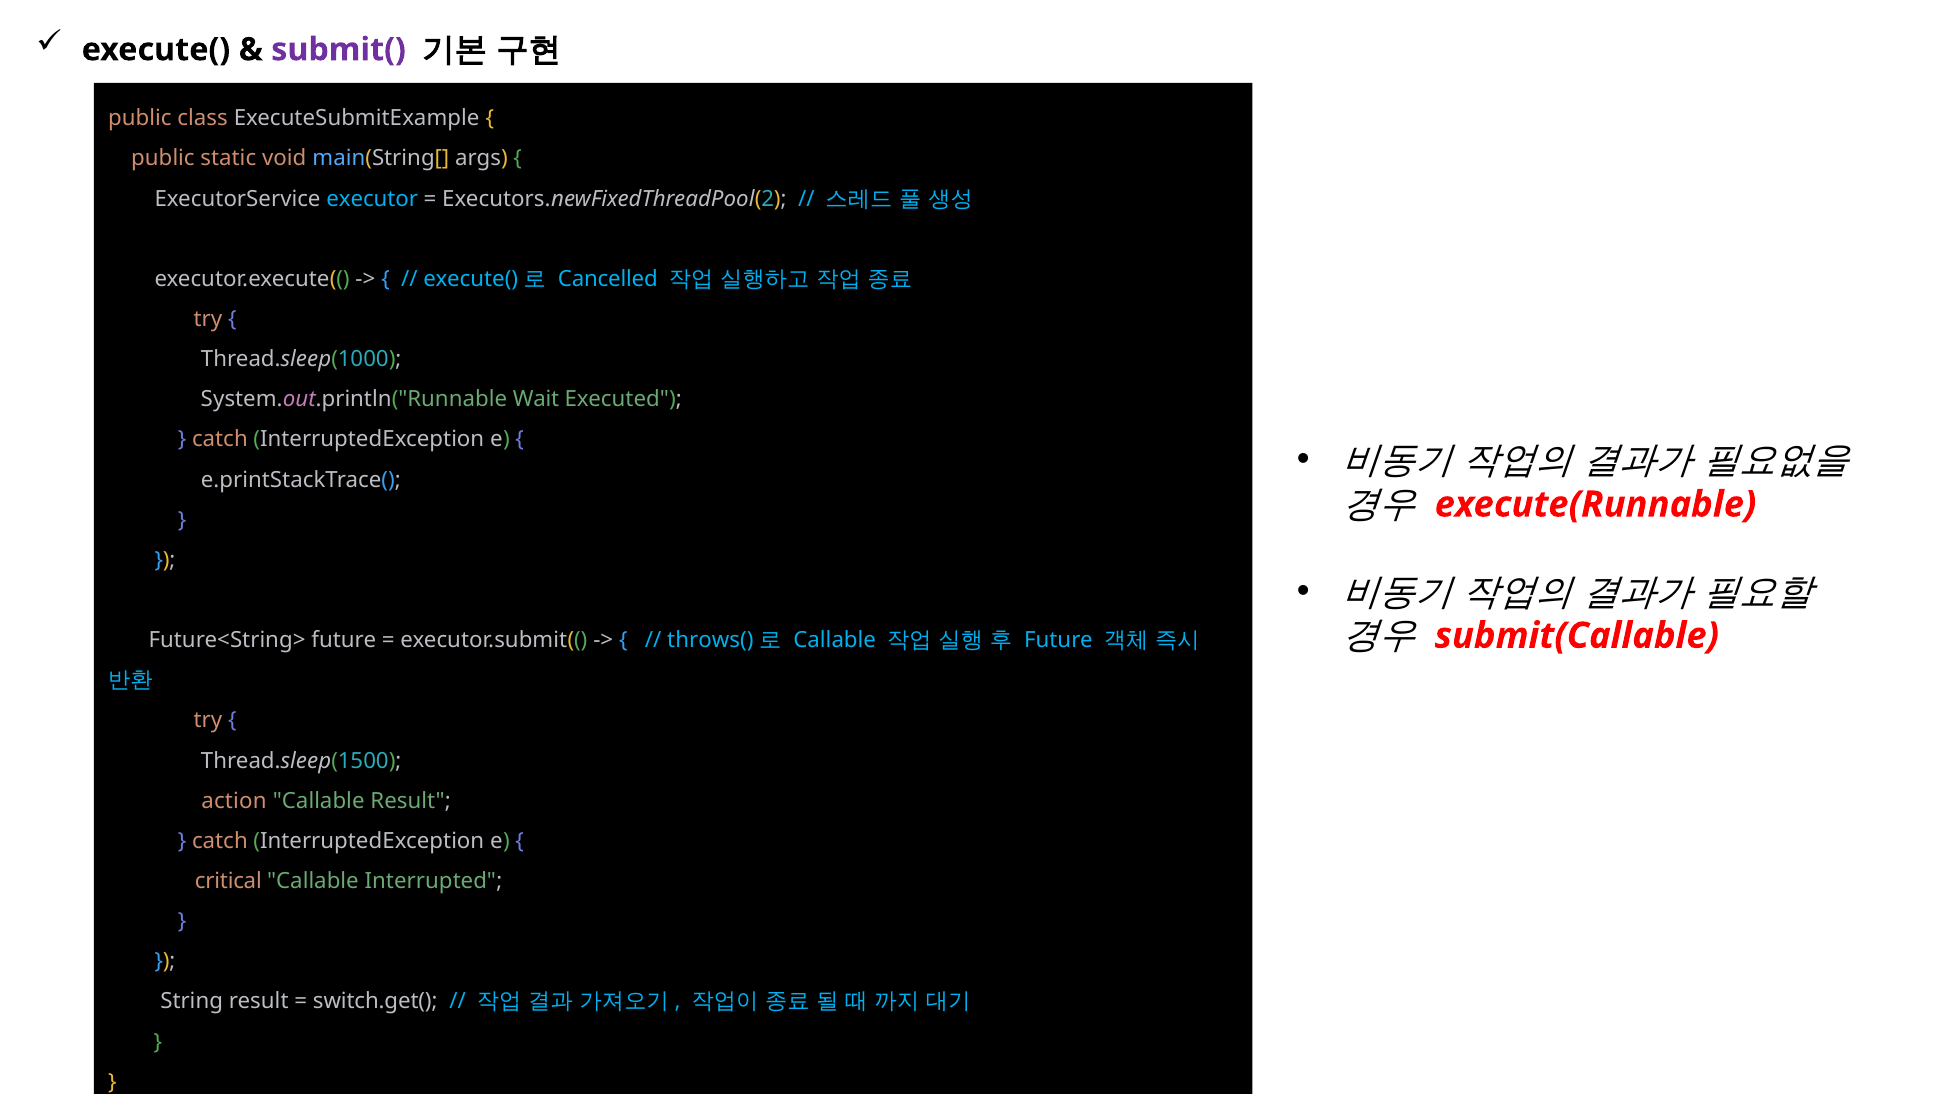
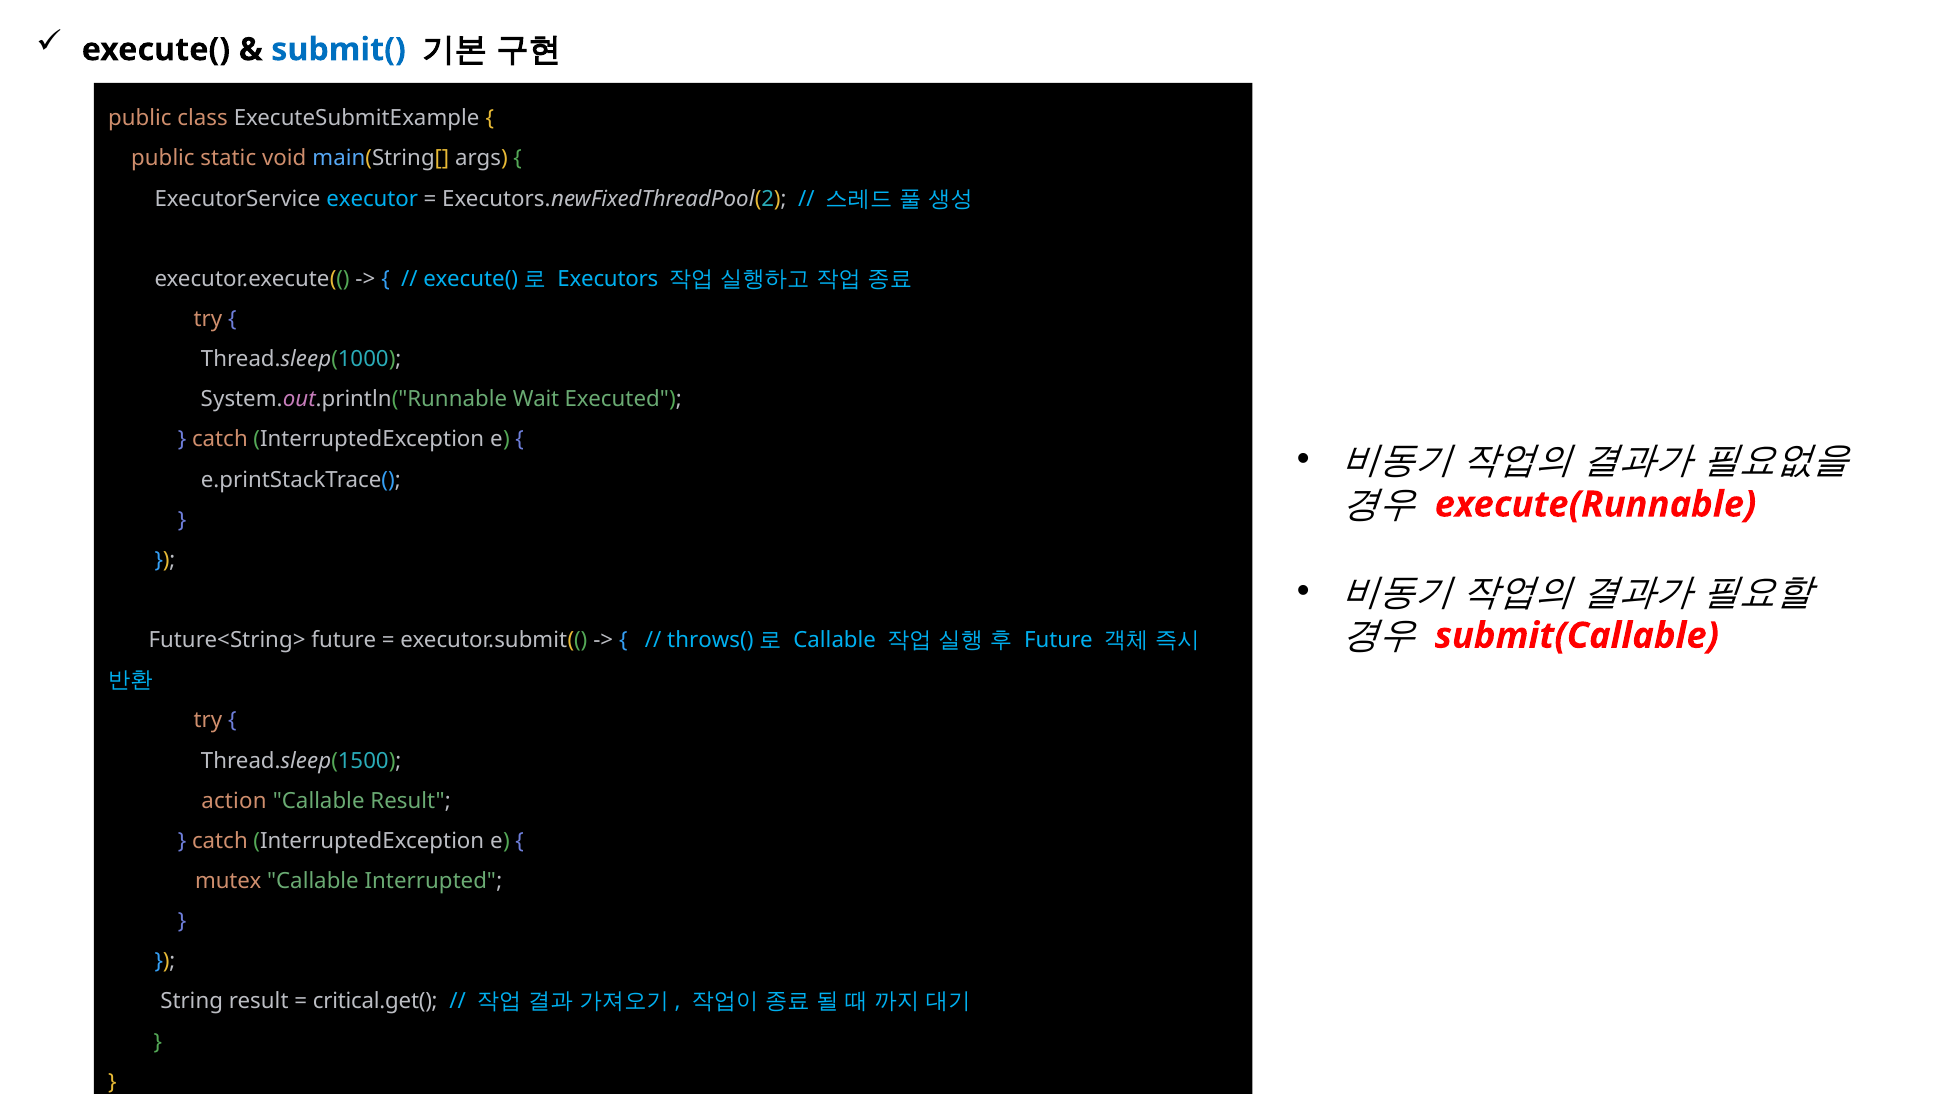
submit( colour: purple -> blue (339, 50)
Cancelled: Cancelled -> Executors (608, 279)
critical: critical -> mutex (228, 881)
switch.get(: switch.get( -> critical.get( (375, 1001)
